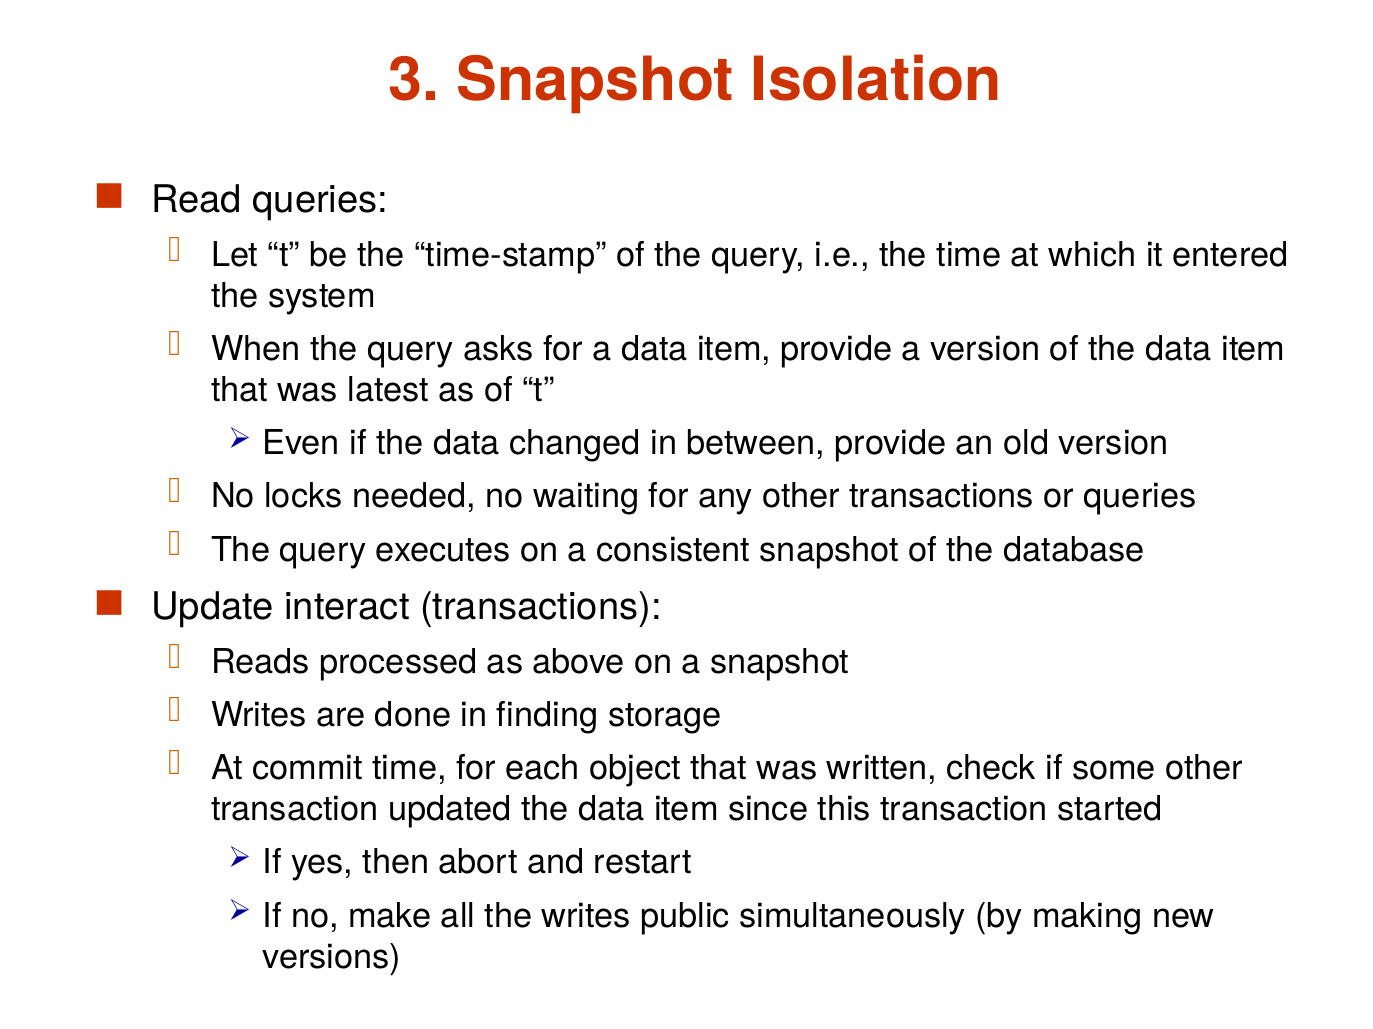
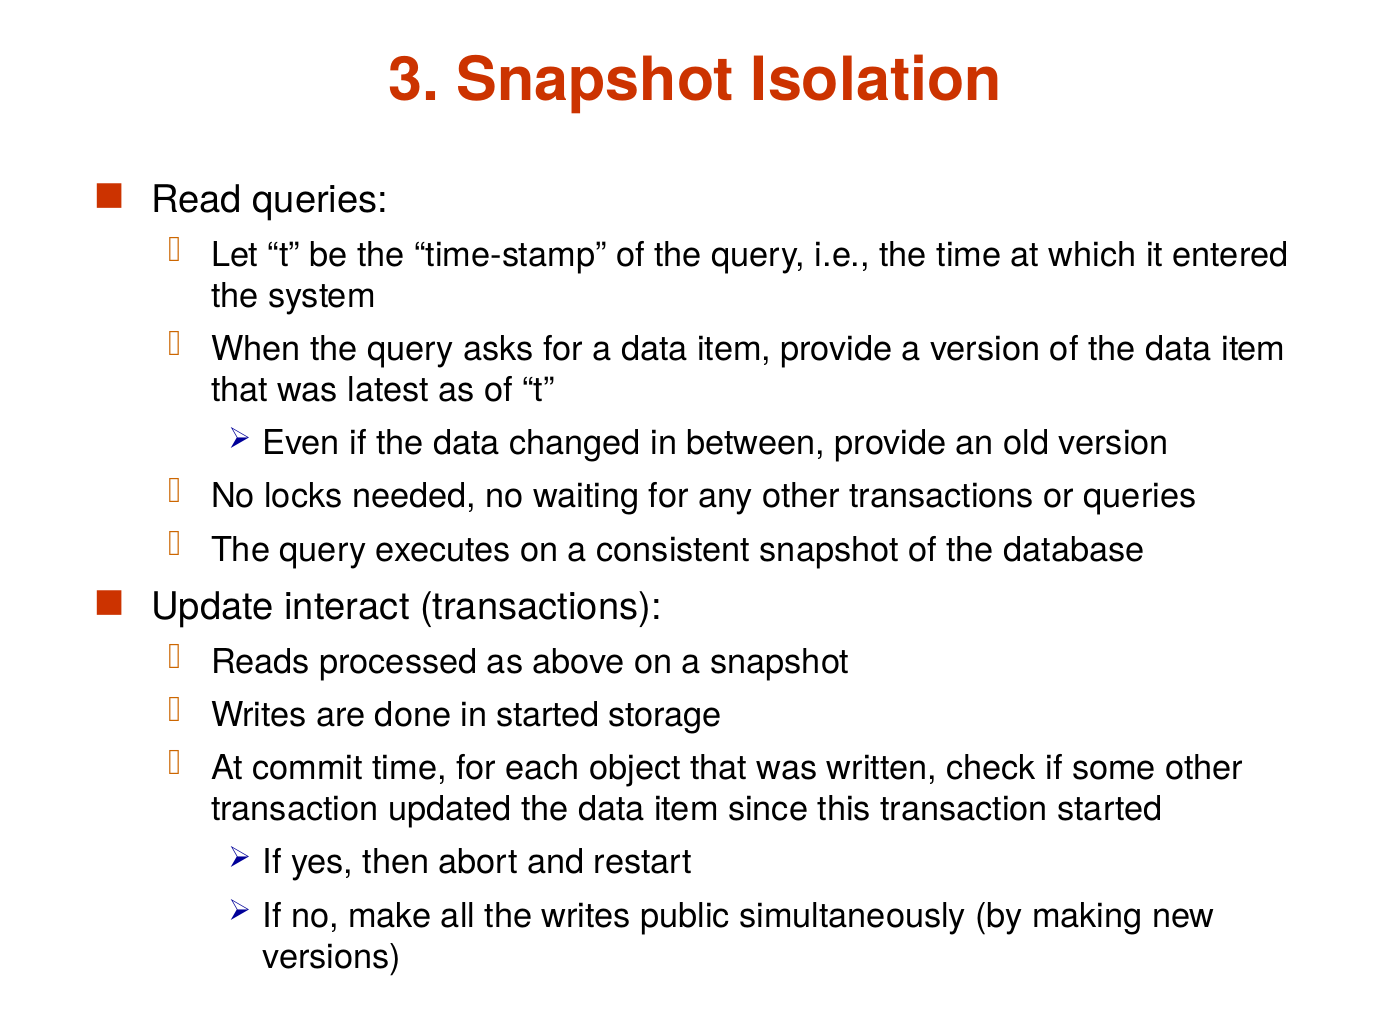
in finding: finding -> started (548, 716)
